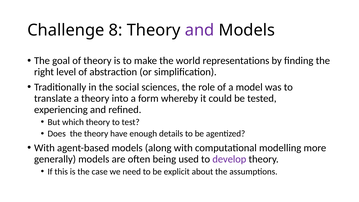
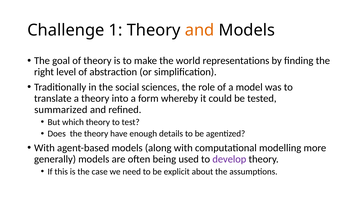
8: 8 -> 1 (116, 30)
and colour: purple -> orange (200, 30)
experiencing: experiencing -> summarized (61, 110)
